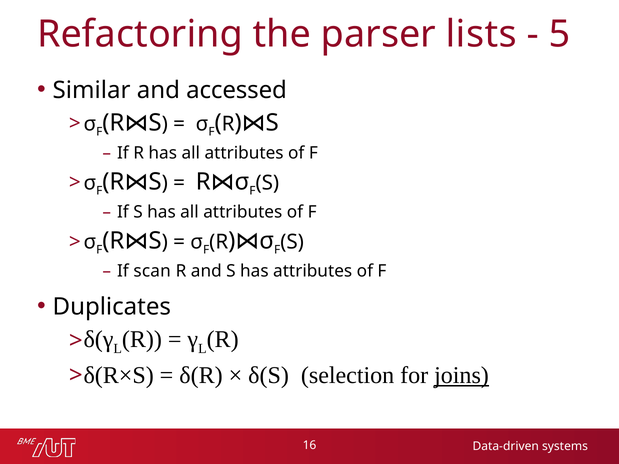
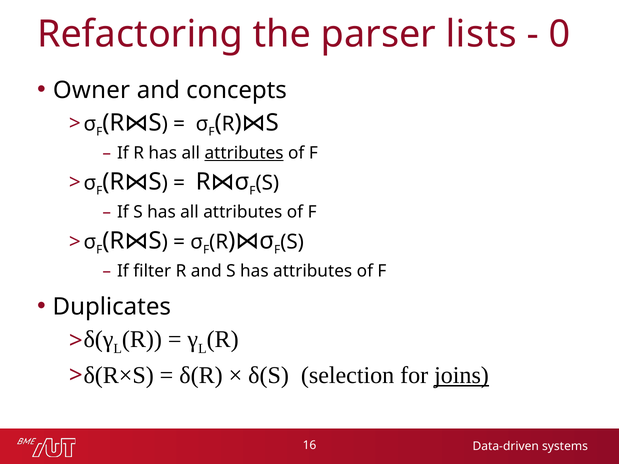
5: 5 -> 0 (560, 34)
Similar: Similar -> Owner (91, 90)
accessed: accessed -> concepts (236, 90)
attributes underline: none -> present (244, 153)
scan: scan -> filter (152, 271)
